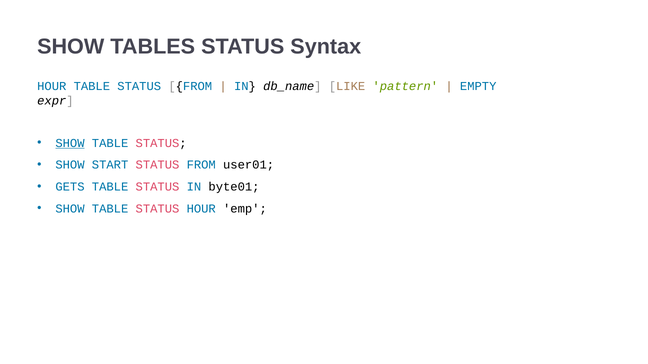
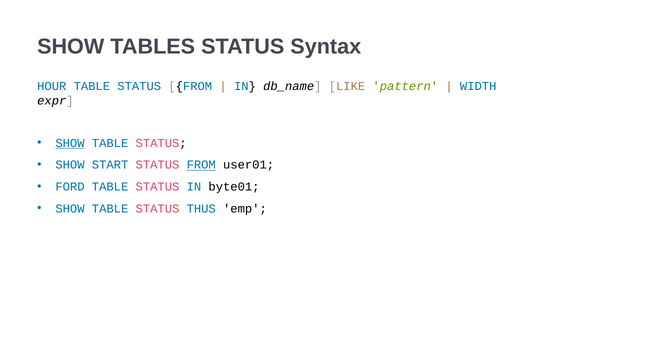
EMPTY: EMPTY -> WIDTH (478, 86)
FROM underline: none -> present (201, 165)
GETS: GETS -> FORD (70, 187)
STATUS HOUR: HOUR -> THUS (201, 209)
